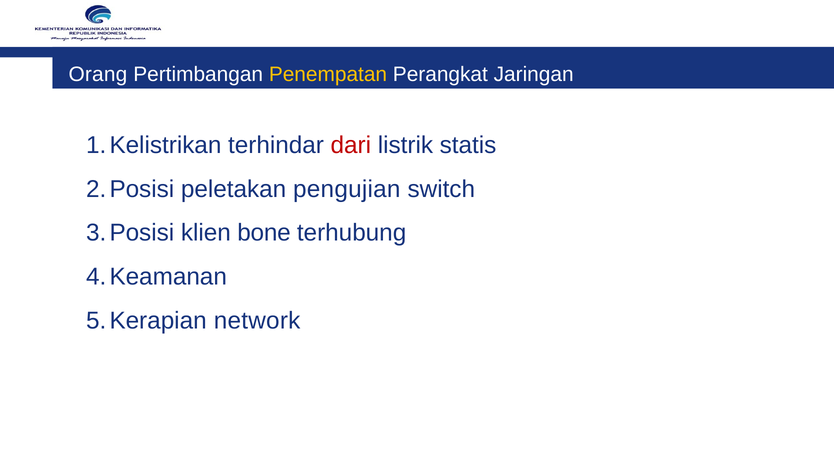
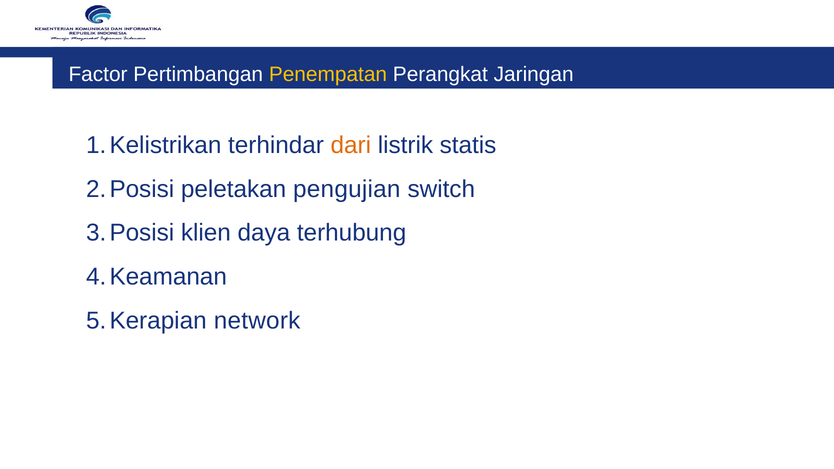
Orang: Orang -> Factor (98, 74)
dari colour: red -> orange (351, 145)
bone: bone -> daya (264, 233)
